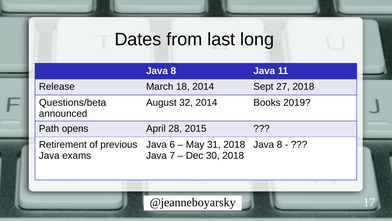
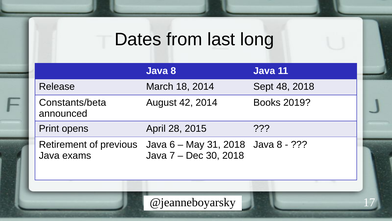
27: 27 -> 48 (283, 87)
Questions/beta: Questions/beta -> Constants/beta (73, 102)
32: 32 -> 42 (186, 102)
Path: Path -> Print (49, 128)
